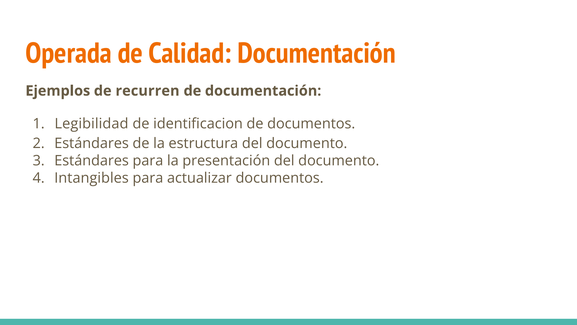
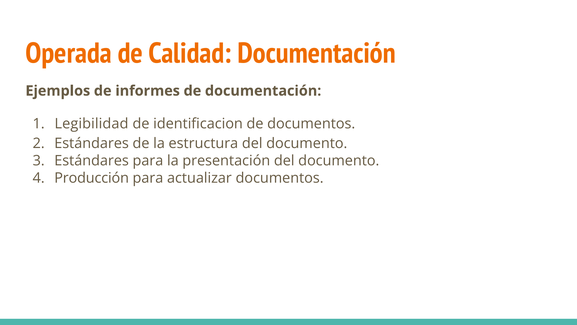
recurren: recurren -> informes (148, 91)
Intangibles: Intangibles -> Producción (92, 178)
